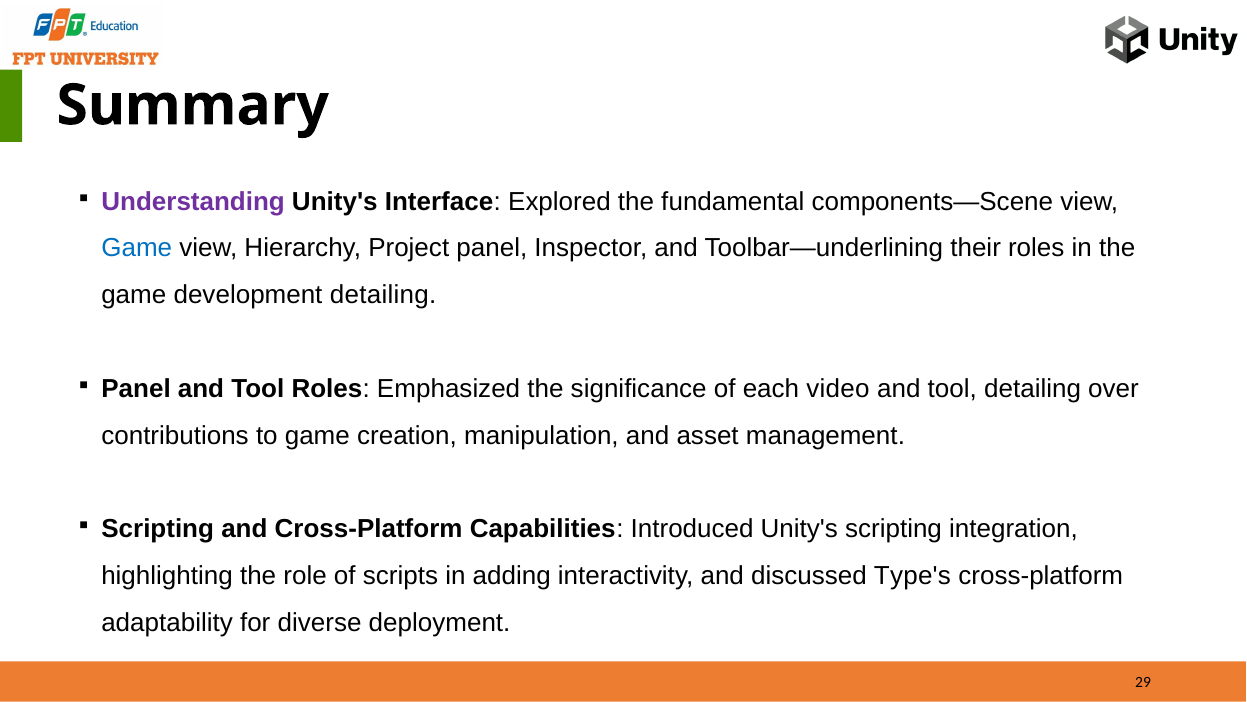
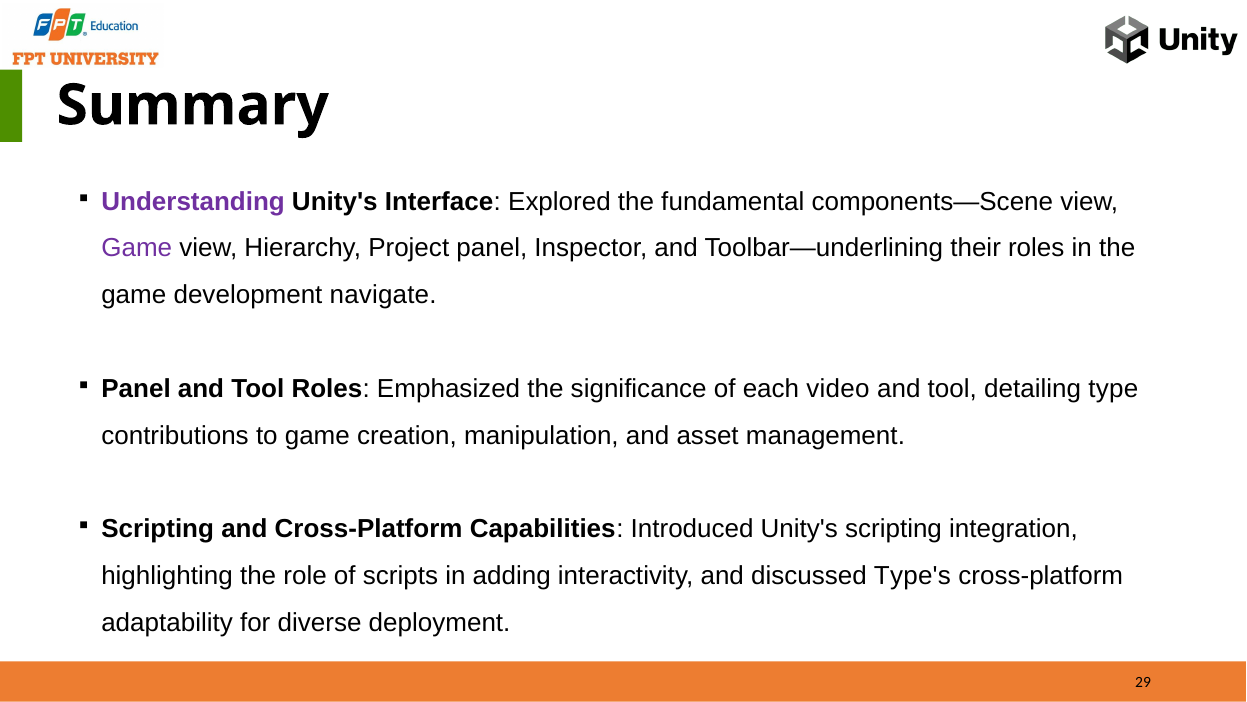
Game colour: blue -> purple (137, 248)
development detailing: detailing -> navigate (383, 295)
over: over -> type (1113, 388)
